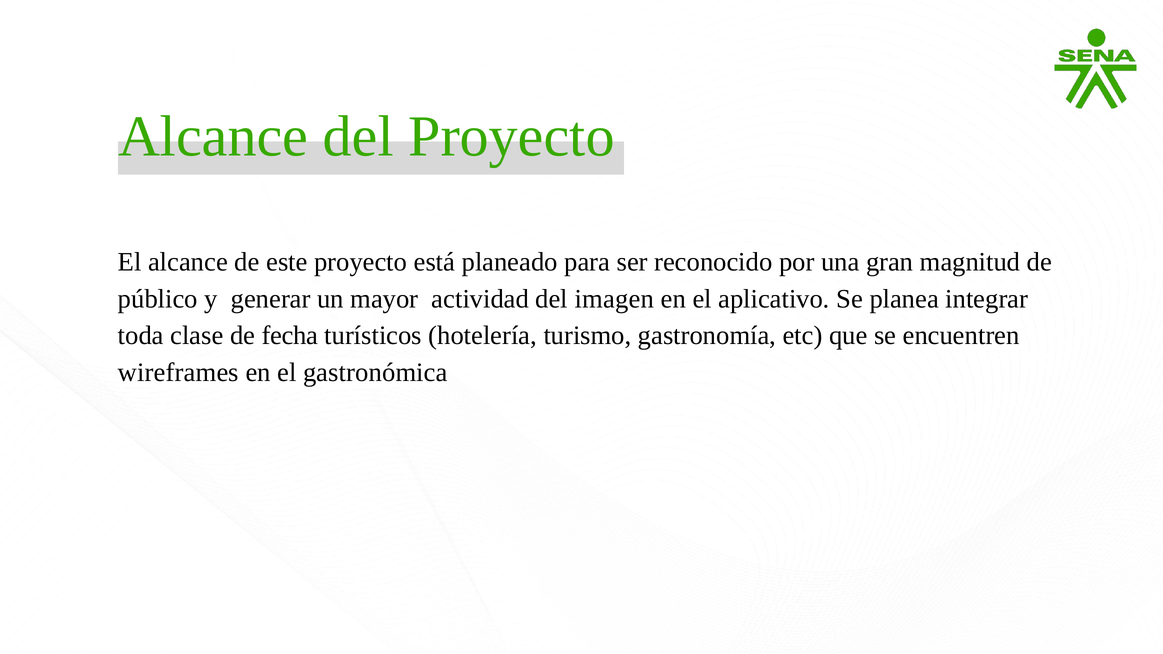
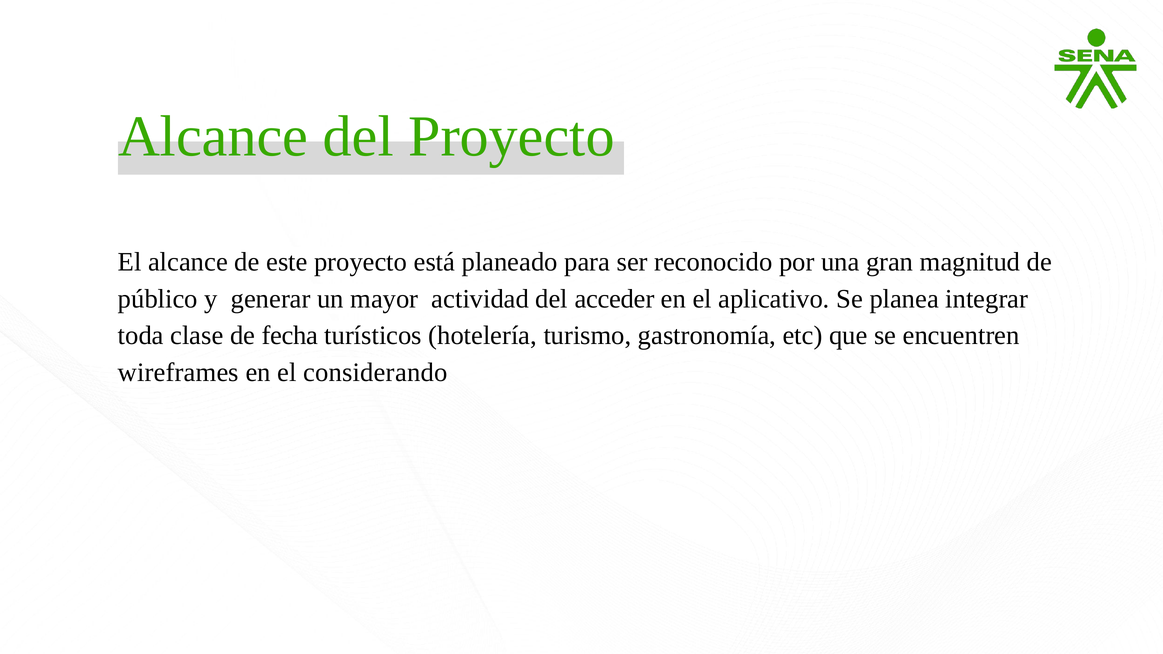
imagen: imagen -> acceder (614, 299)
gastronómica: gastronómica -> considerando (375, 372)
